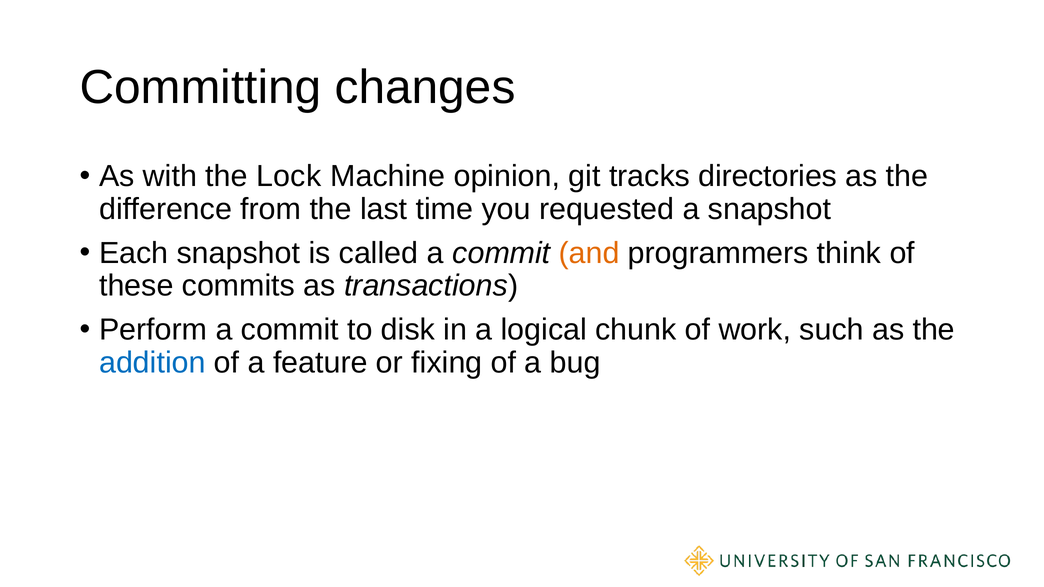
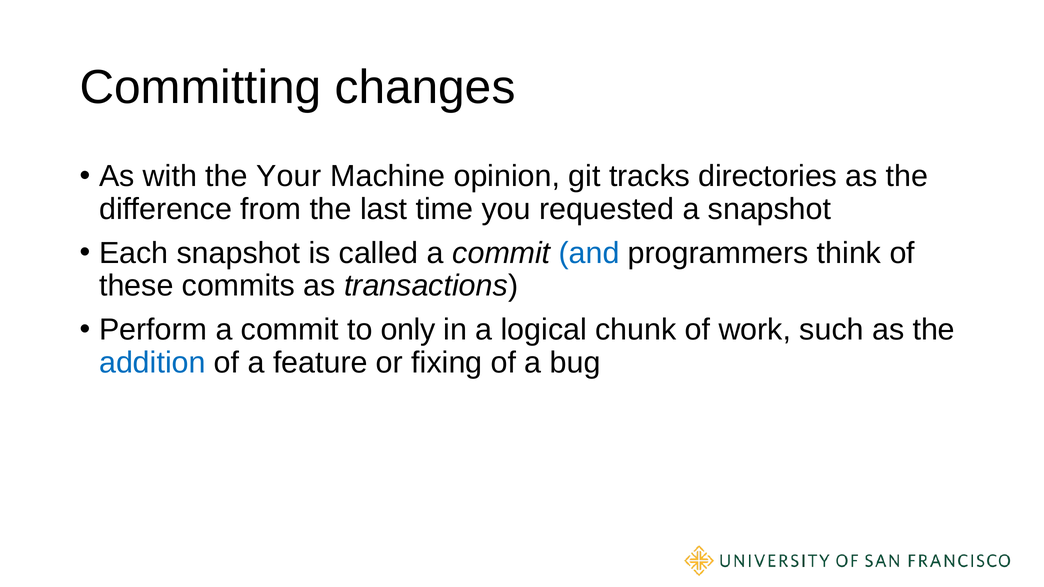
Lock: Lock -> Your (289, 177)
and colour: orange -> blue (589, 253)
disk: disk -> only (408, 330)
